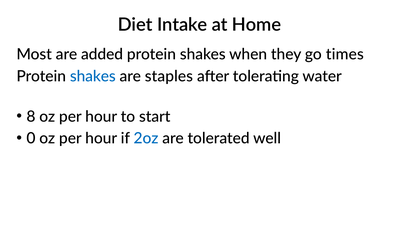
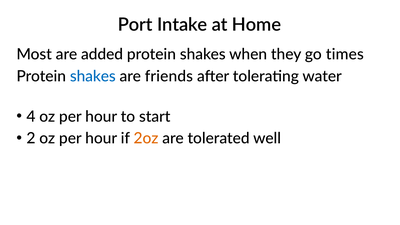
Diet: Diet -> Port (135, 25)
staples: staples -> friends (169, 76)
8: 8 -> 4 (31, 117)
0: 0 -> 2 (31, 139)
2oz colour: blue -> orange (146, 139)
